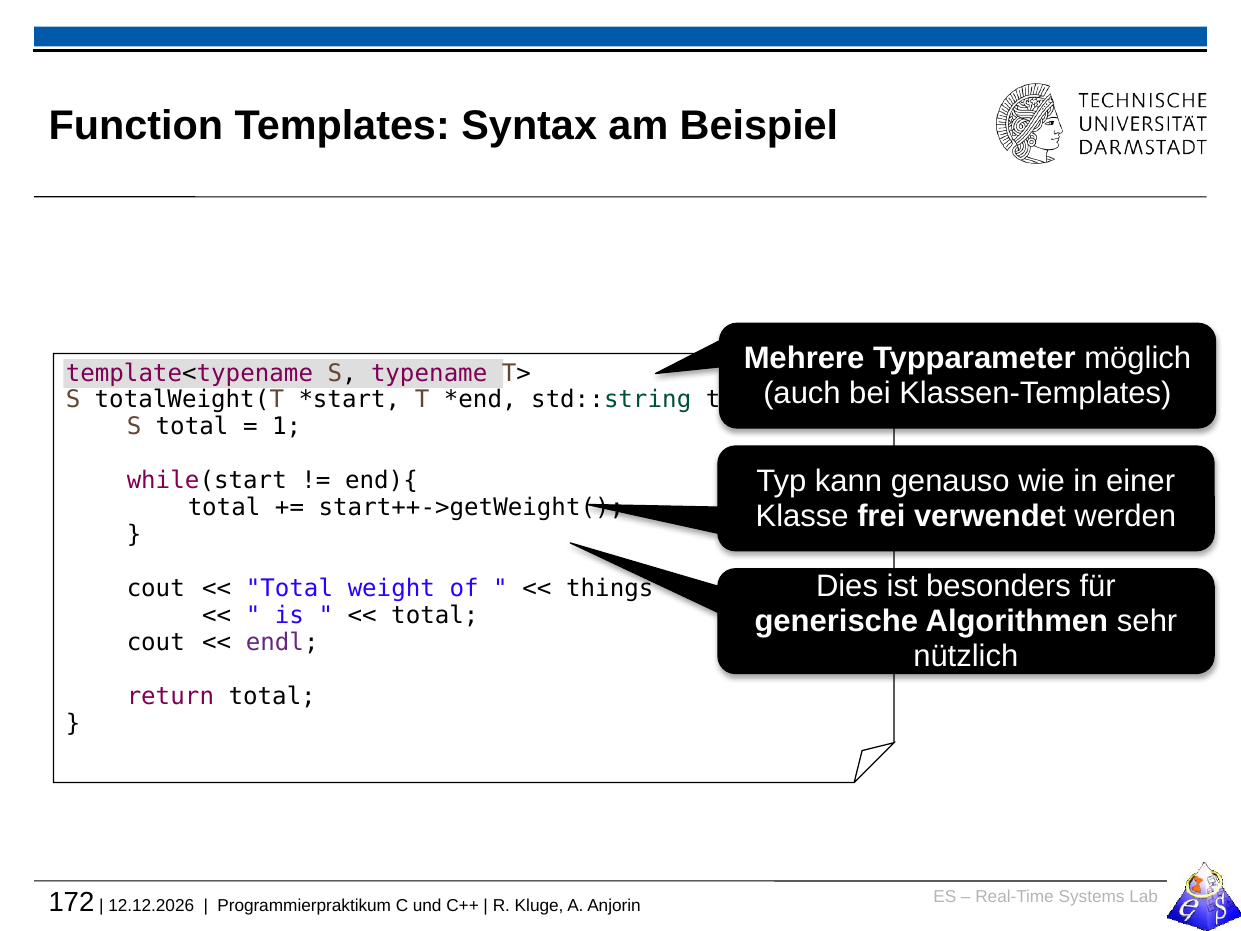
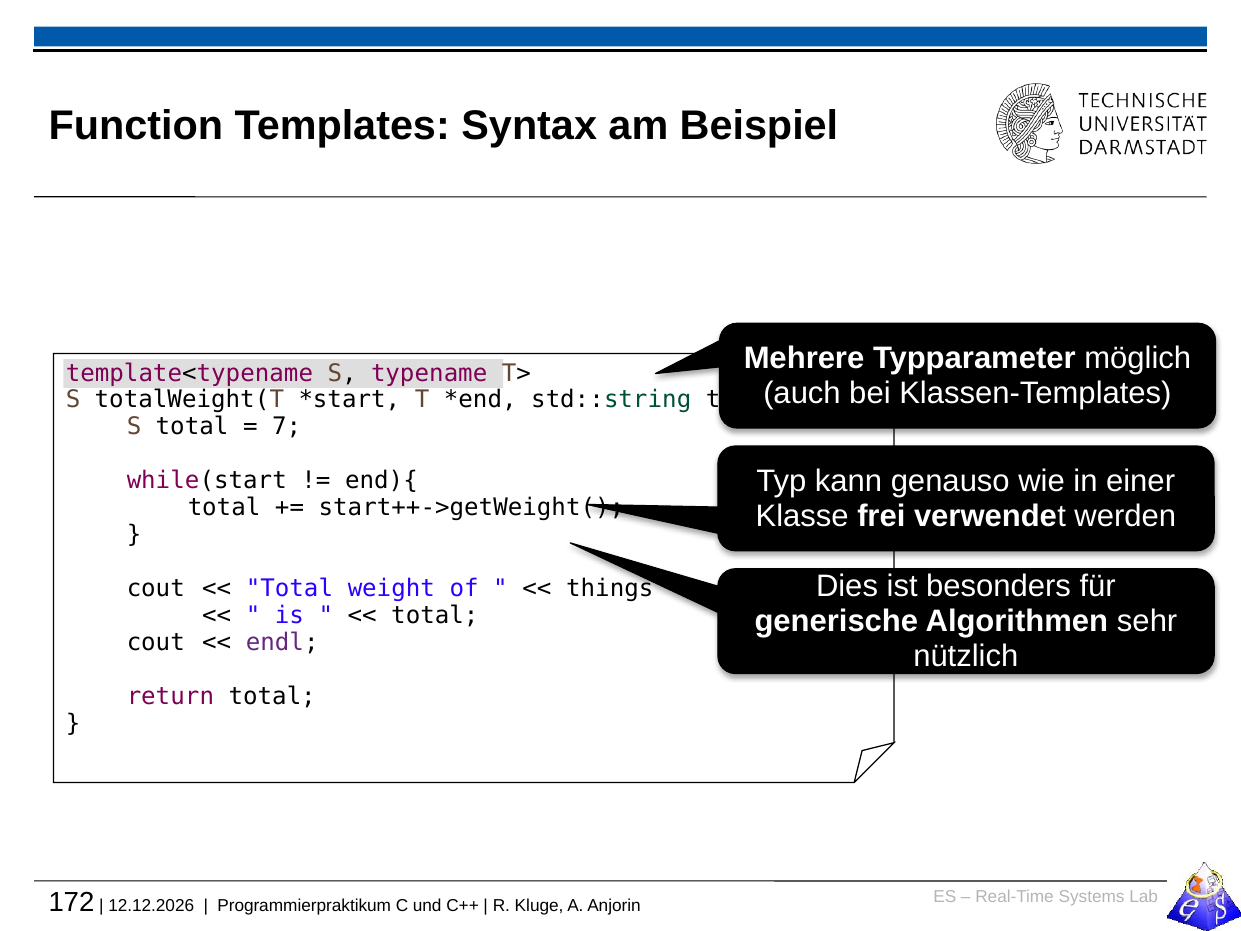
1: 1 -> 7 (287, 427)
